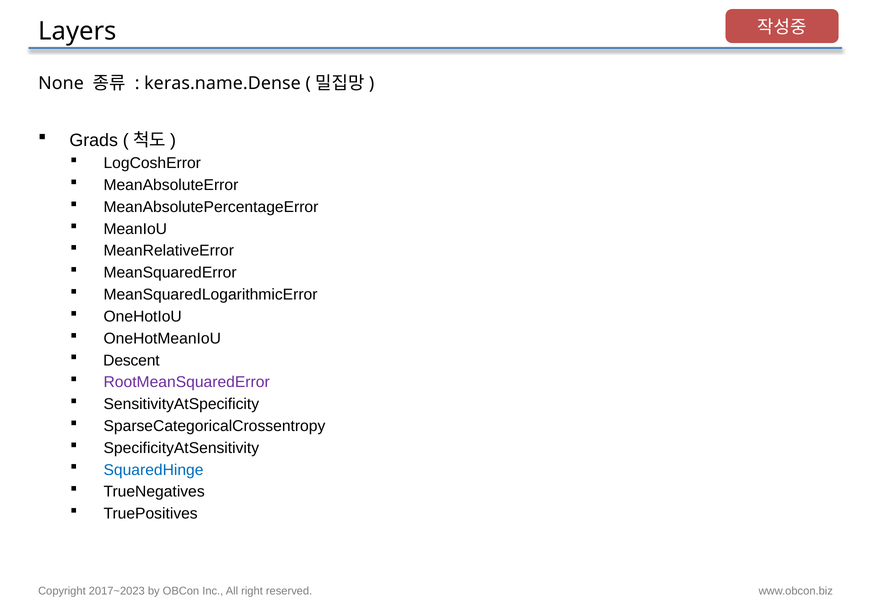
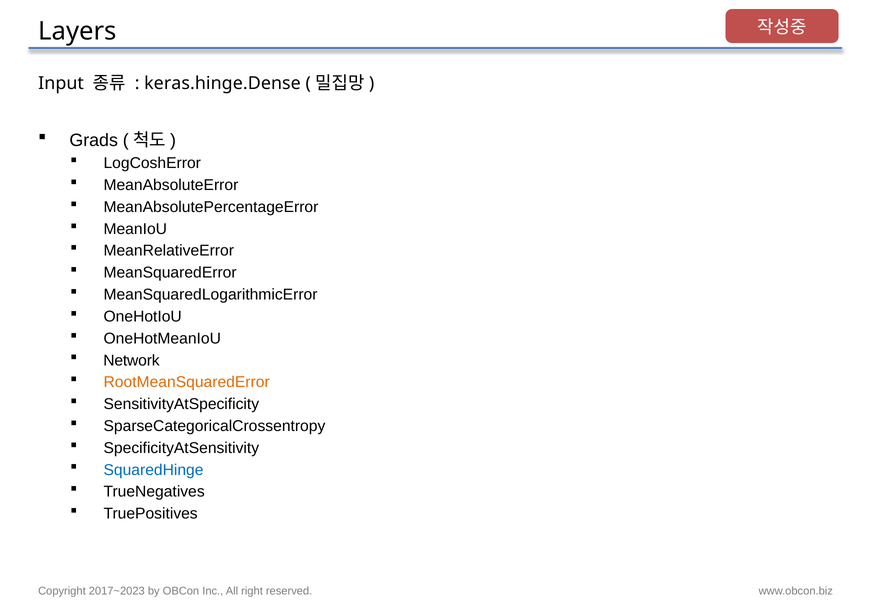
None: None -> Input (61, 83)
keras.name.Dense: keras.name.Dense -> keras.hinge.Dense (222, 83)
Descent: Descent -> Network (131, 360)
RootMeanSquaredError colour: purple -> orange (187, 382)
